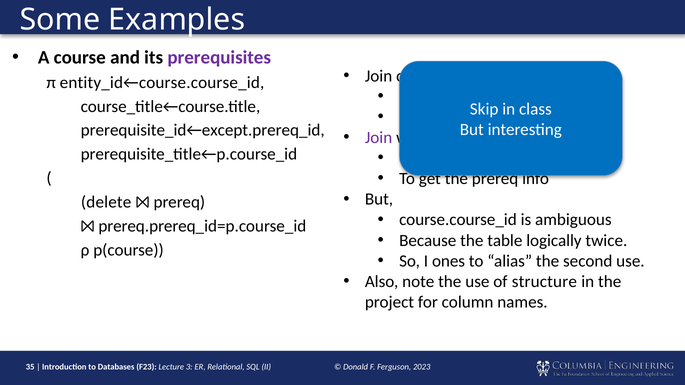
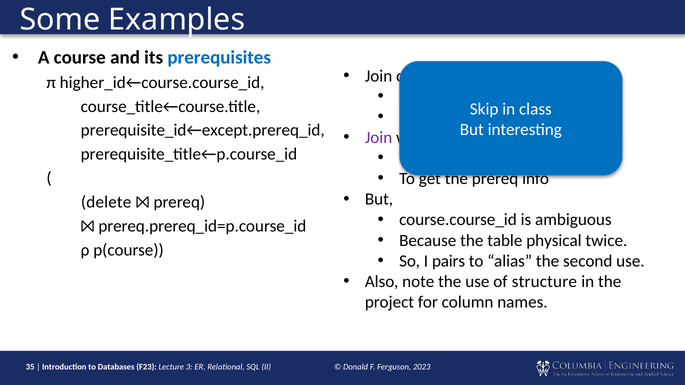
prerequisites colour: purple -> blue (219, 58)
entity_id←course.course_id: entity_id←course.course_id -> higher_id←course.course_id (162, 83)
logically: logically -> physical (554, 241)
ones: ones -> pairs (449, 261)
